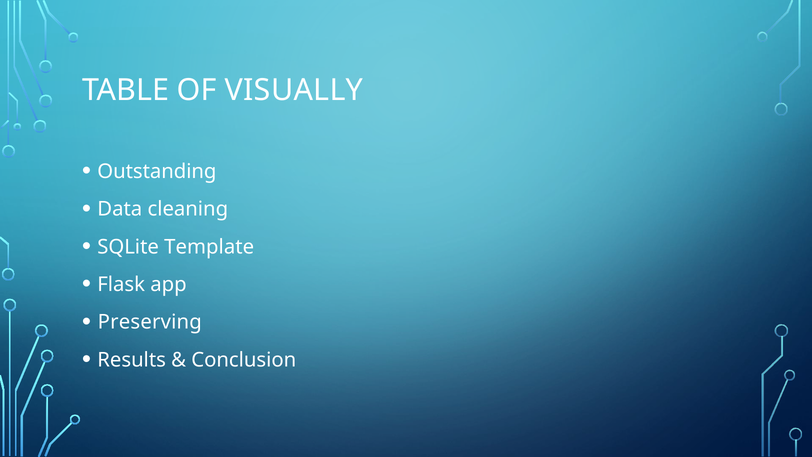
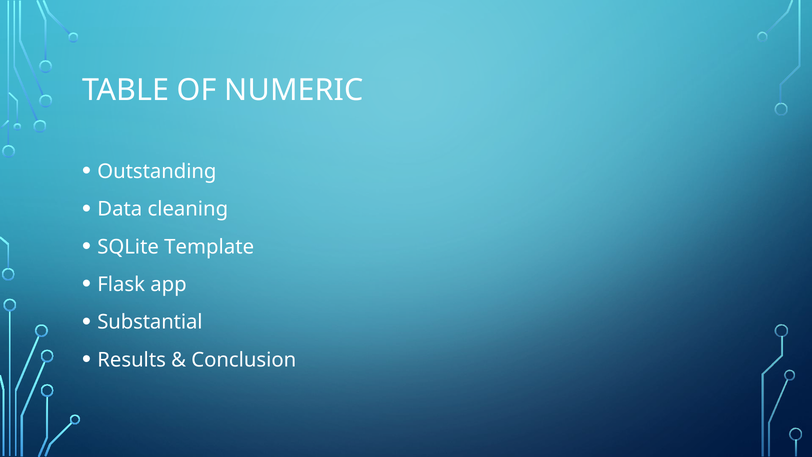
VISUALLY: VISUALLY -> NUMERIC (294, 90)
Preserving: Preserving -> Substantial (150, 322)
